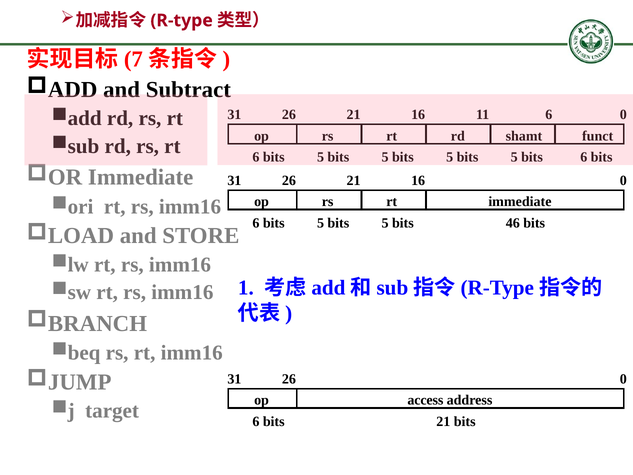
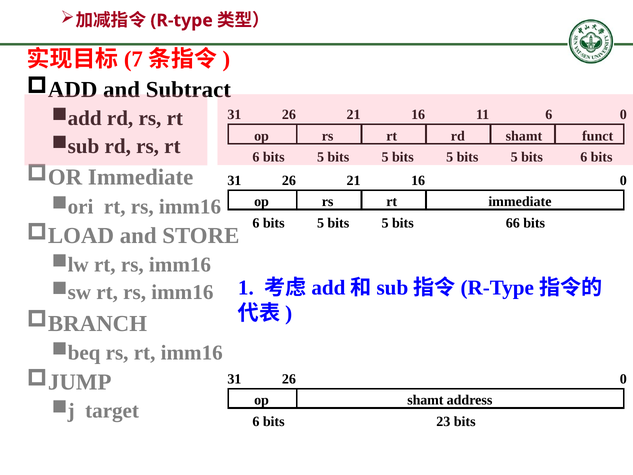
46: 46 -> 66 (513, 223)
op access: access -> shamt (425, 400)
bits 21: 21 -> 23 (443, 421)
